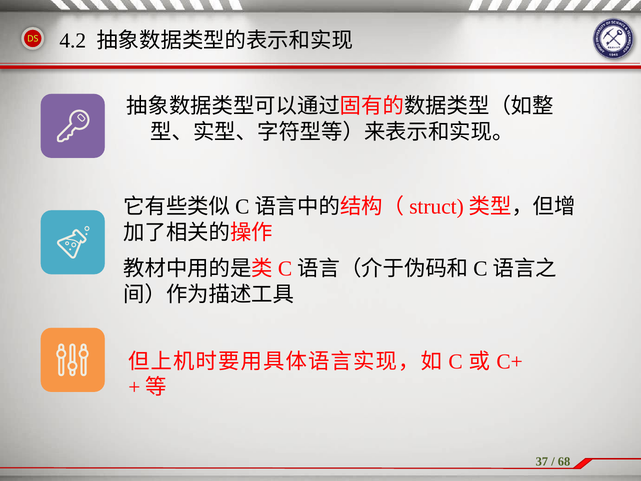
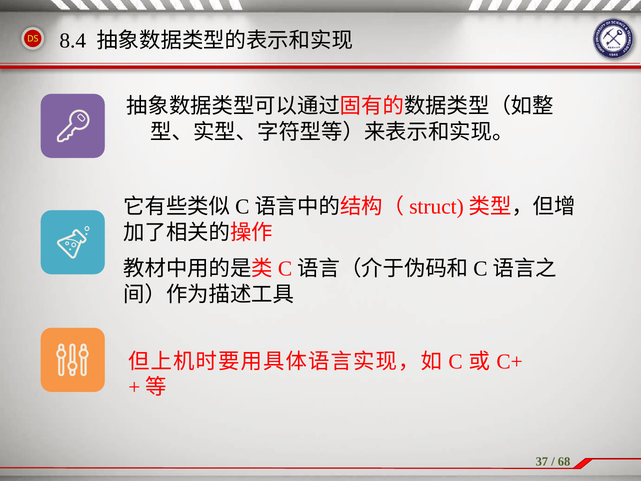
4.2: 4.2 -> 8.4 (73, 40)
